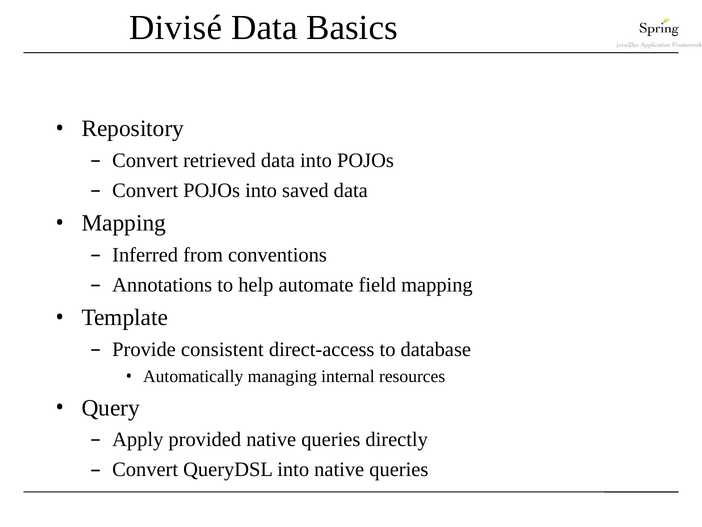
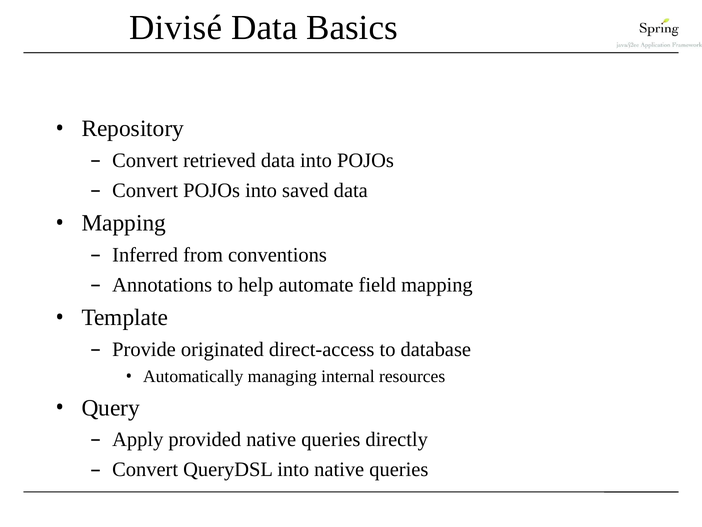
consistent: consistent -> originated (222, 349)
